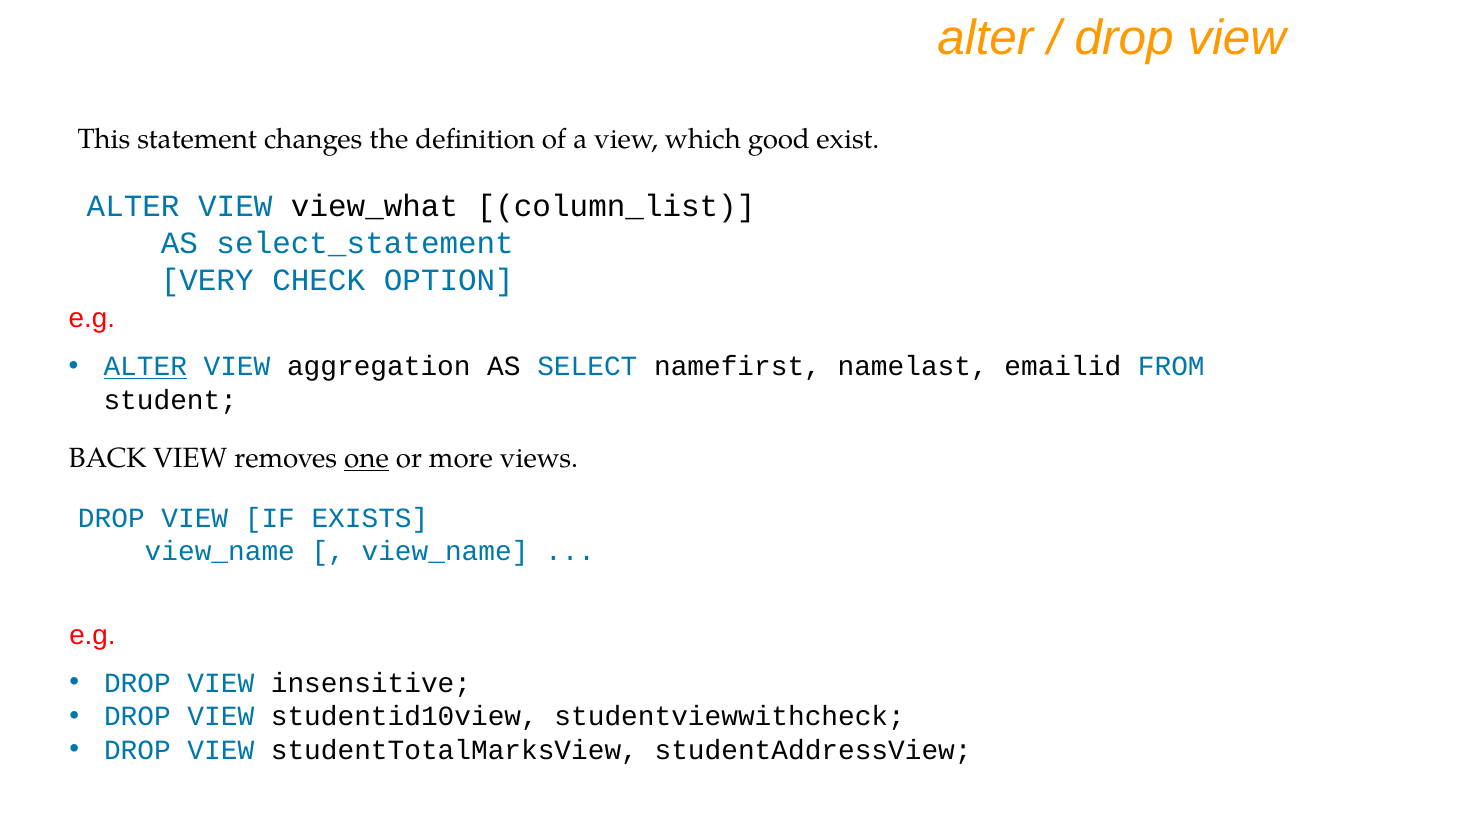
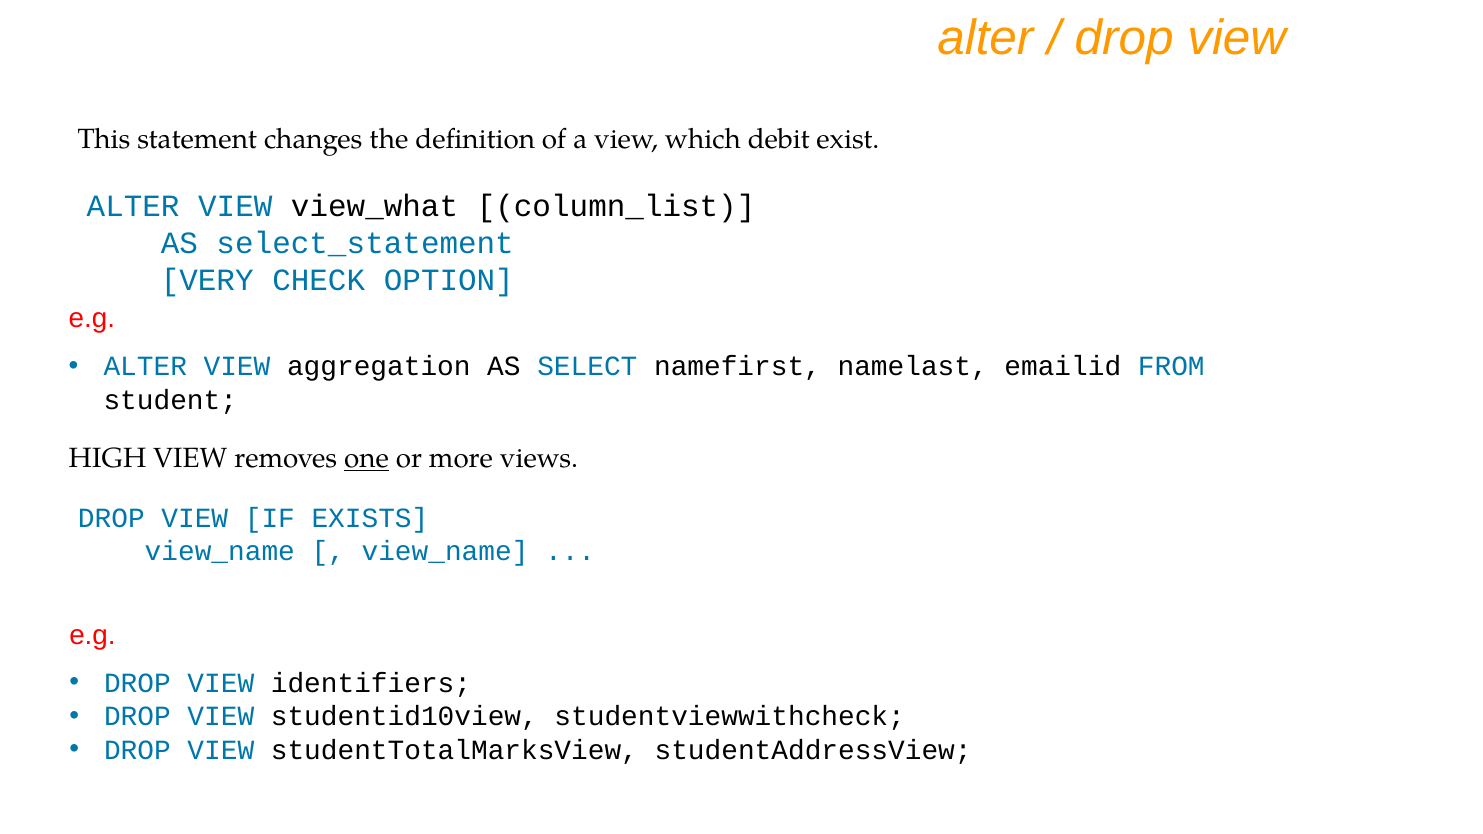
good: good -> debit (779, 139)
ALTER underline: present -> none (145, 367)
BACK: BACK -> HIGH (107, 459)
insensitive: insensitive -> identifiers (371, 683)
